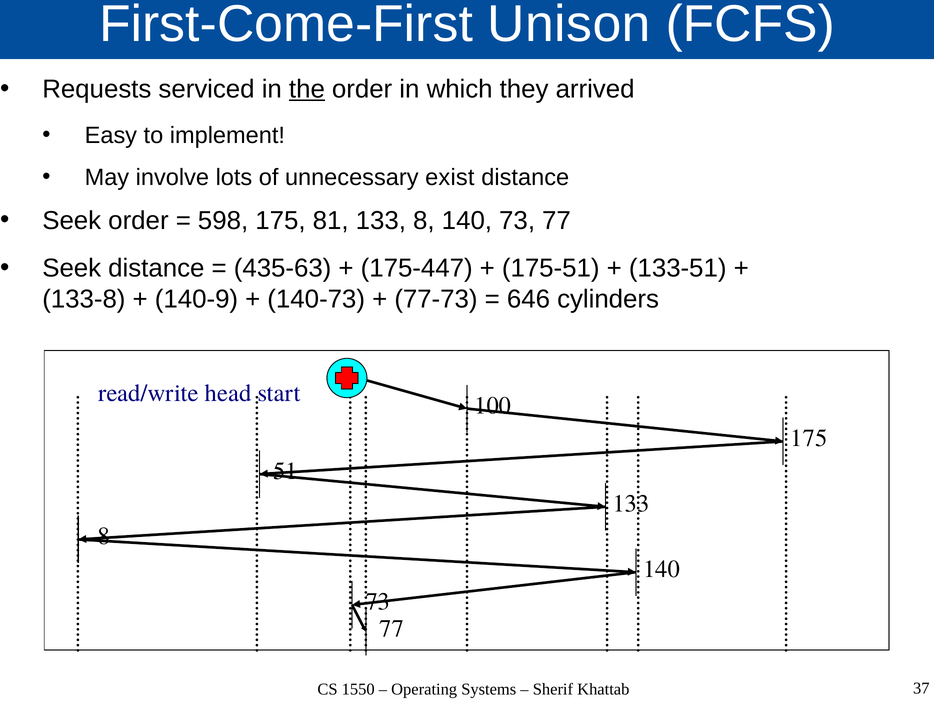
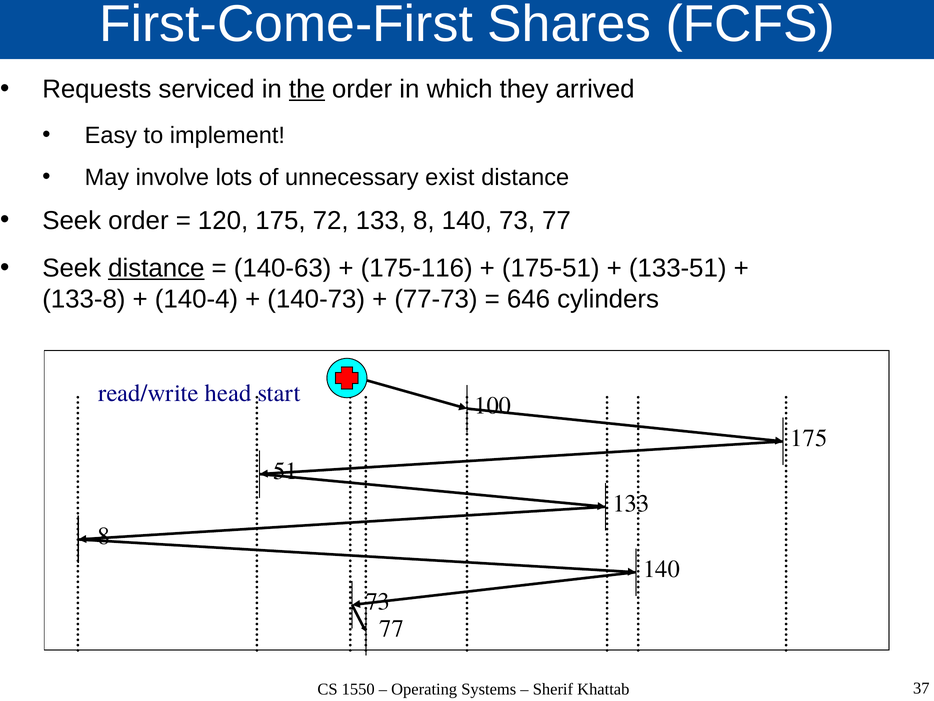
Unison: Unison -> Shares (569, 24)
598: 598 -> 120 (223, 220)
81: 81 -> 72 (331, 220)
distance underline: none -> present (156, 268)
435-63: 435-63 -> 140-63 (283, 268)
175-447: 175-447 -> 175-116 (417, 268)
140-9: 140-9 -> 140-4 (196, 299)
